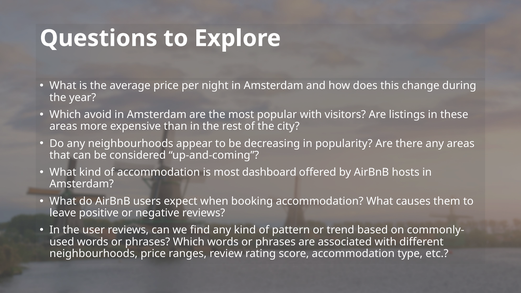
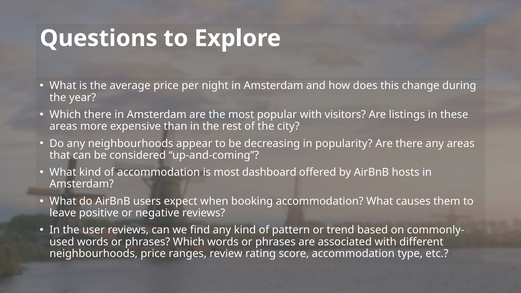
Which avoid: avoid -> there (98, 115)
